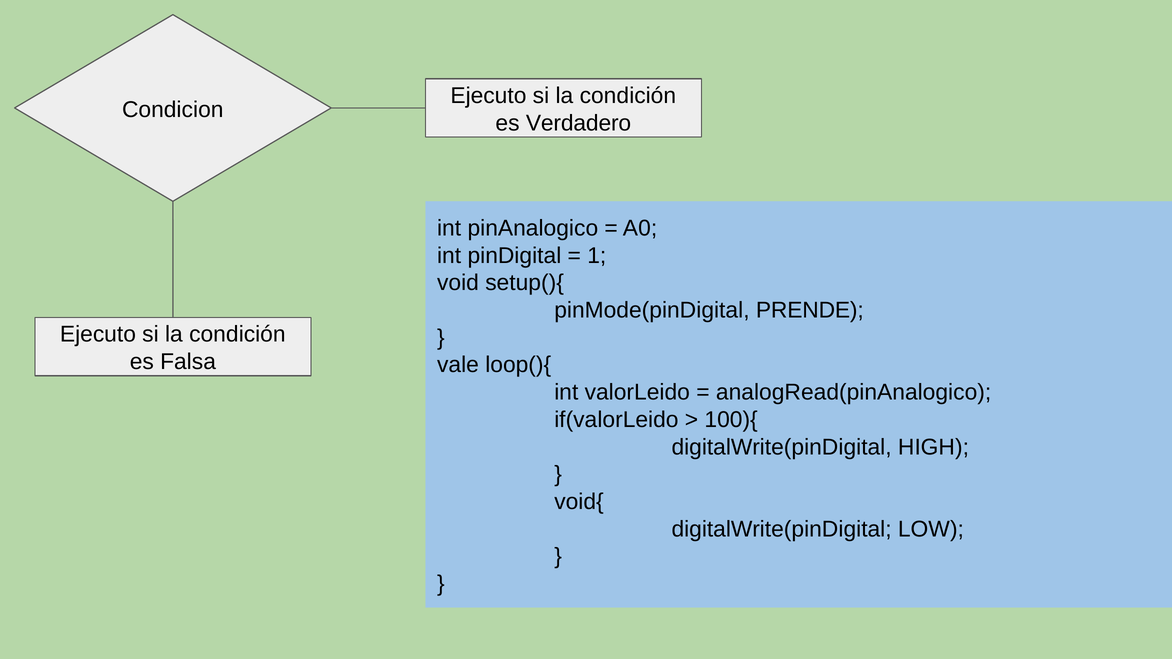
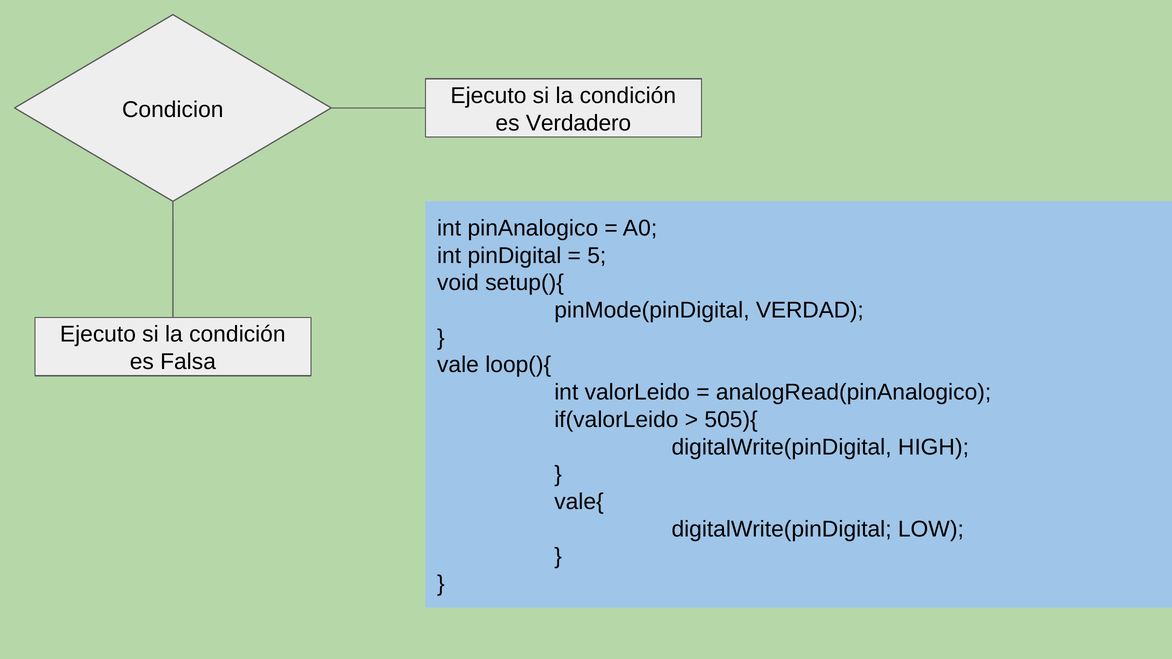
1: 1 -> 5 (597, 256)
PRENDE: PRENDE -> VERDAD (810, 310)
100){: 100){ -> 505){ (731, 420)
void{: void{ -> vale{ (579, 502)
